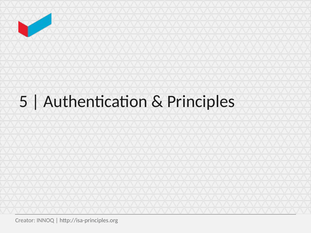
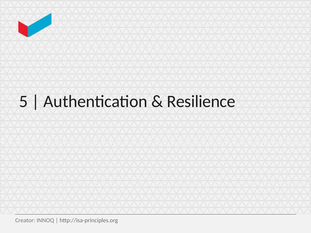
Principles: Principles -> Resilience (201, 102)
